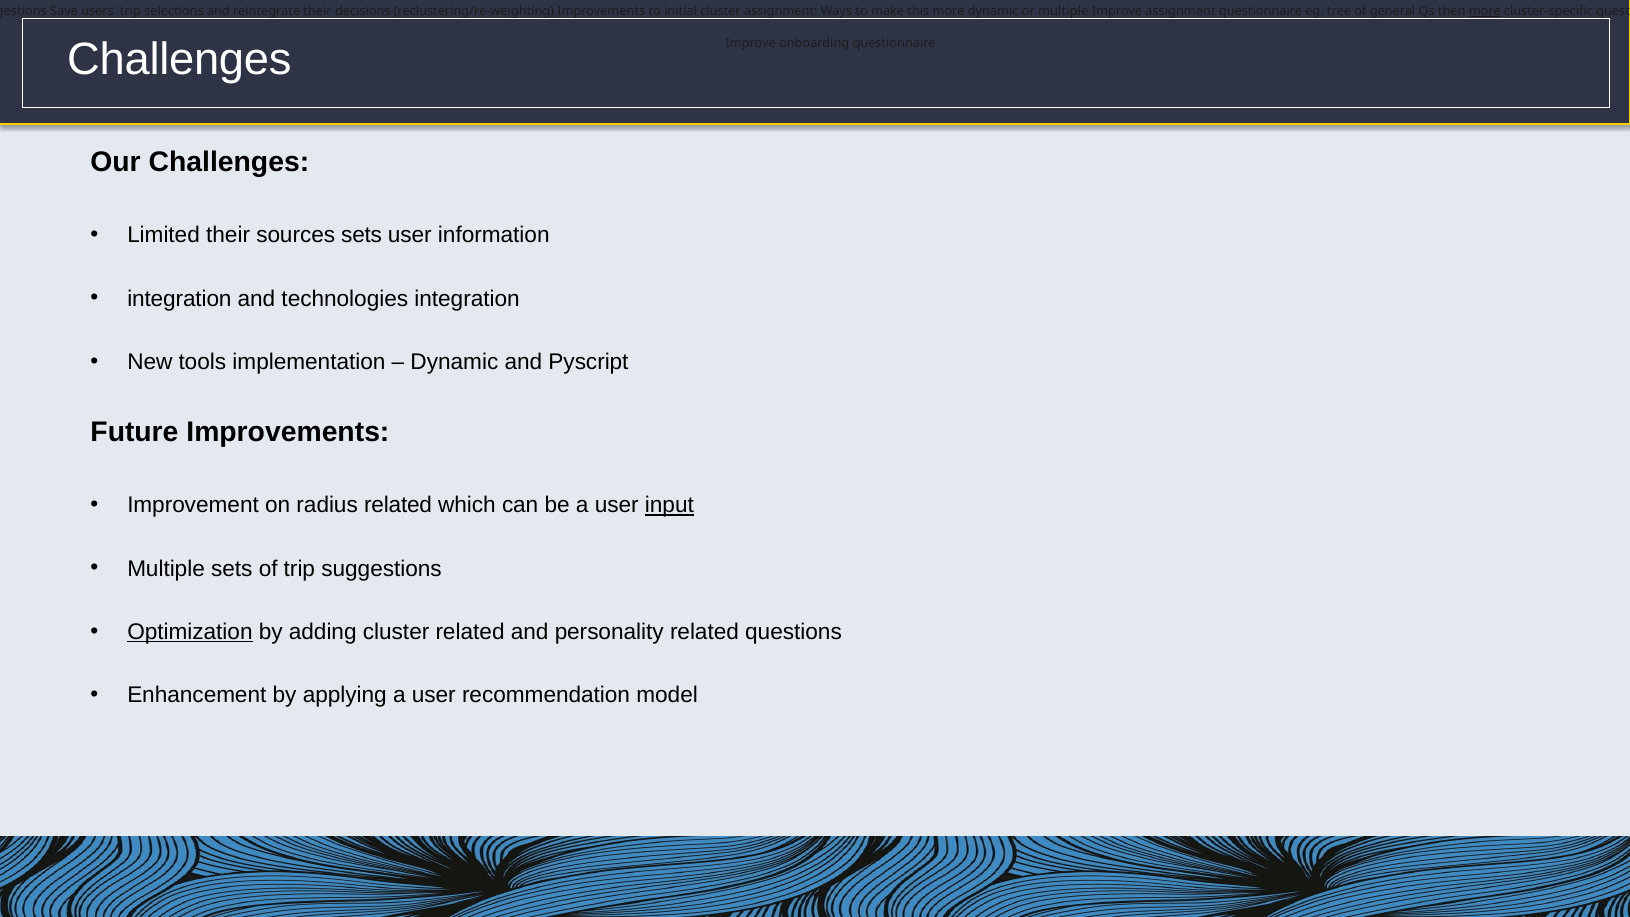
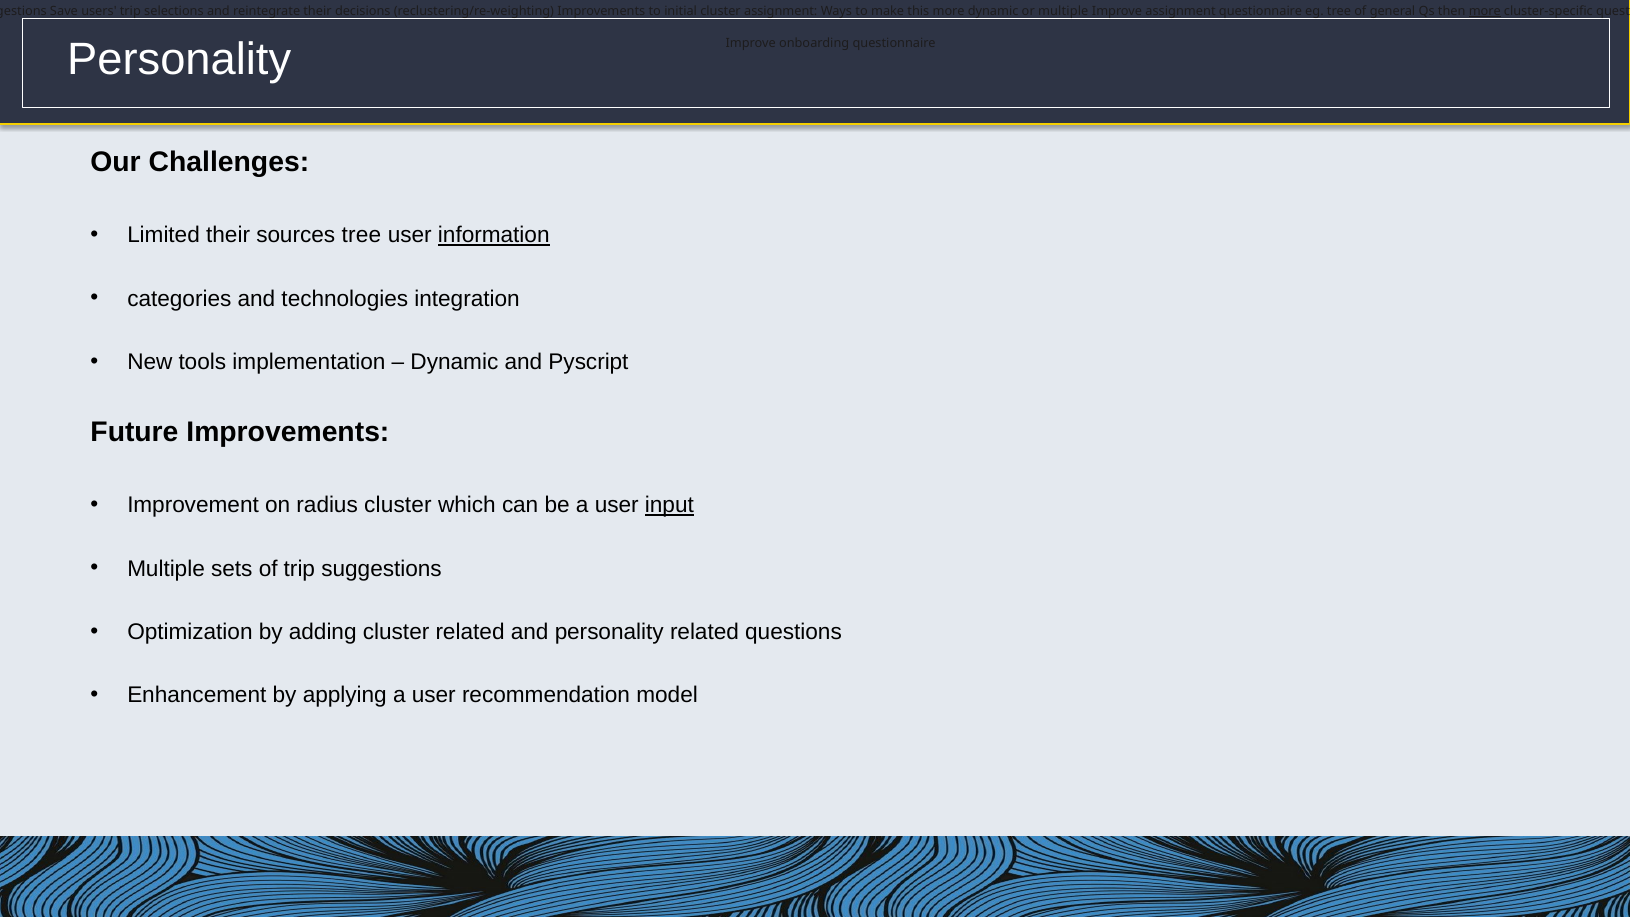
Challenges: Challenges -> Personality (179, 60)
sources sets: sets -> tree (361, 235)
information underline: none -> present (494, 235)
integration: integration -> categories (179, 299)
radius related: related -> cluster (398, 505)
Optimization underline: present -> none (190, 632)
